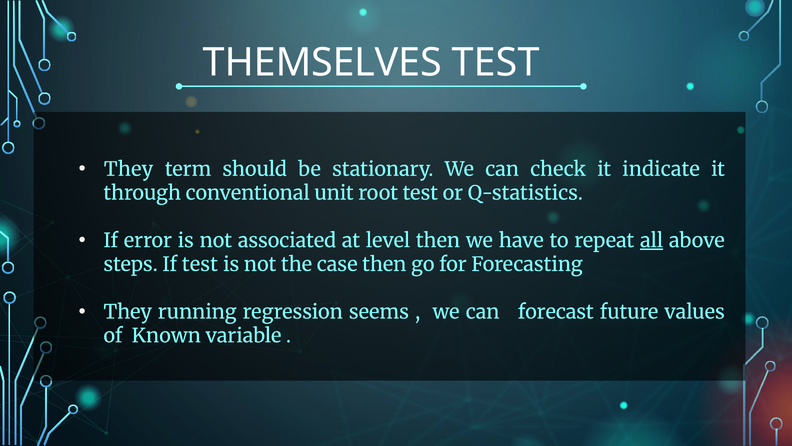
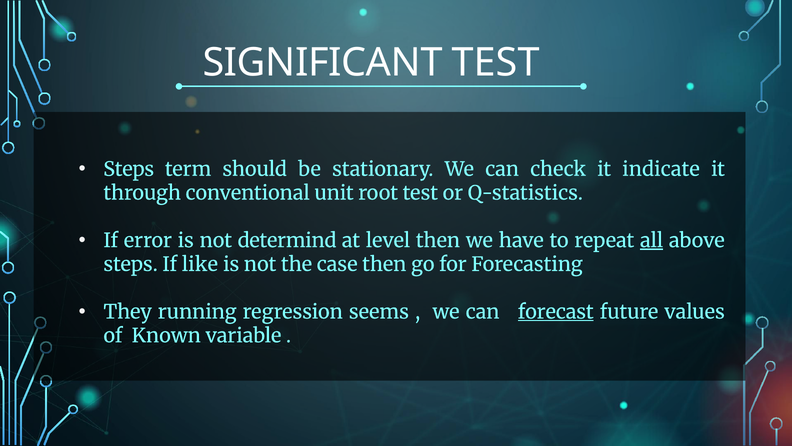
THEMSELVES: THEMSELVES -> SIGNIFICANT (323, 62)
They: They -> Steps (129, 169)
associated: associated -> determind (287, 240)
If test: test -> like (200, 264)
forecast underline: none -> present (556, 312)
